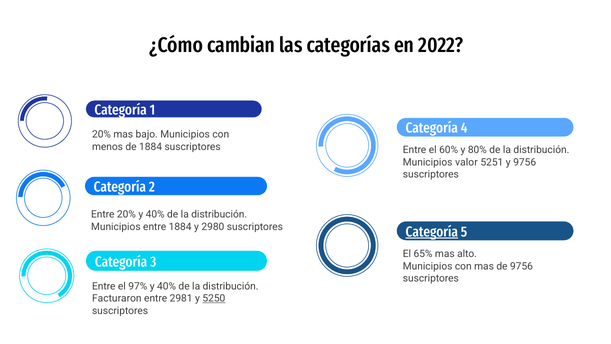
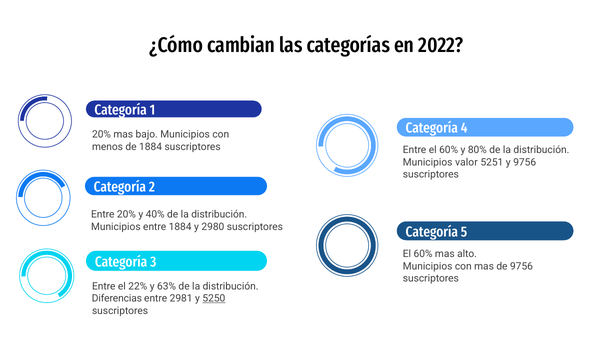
Categoría underline: present -> none (432, 232)
65%: 65% -> 60% (423, 254)
97%: 97% -> 22% (138, 286)
40%: 40% -> 63% (167, 286)
Facturaron: Facturaron -> Diferencias (117, 298)
